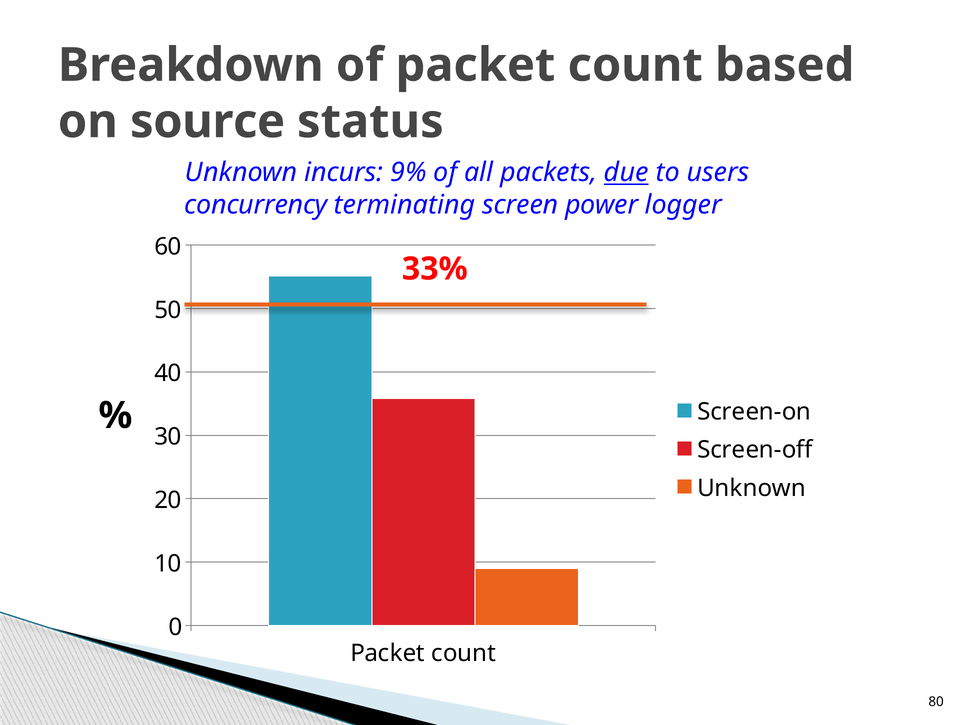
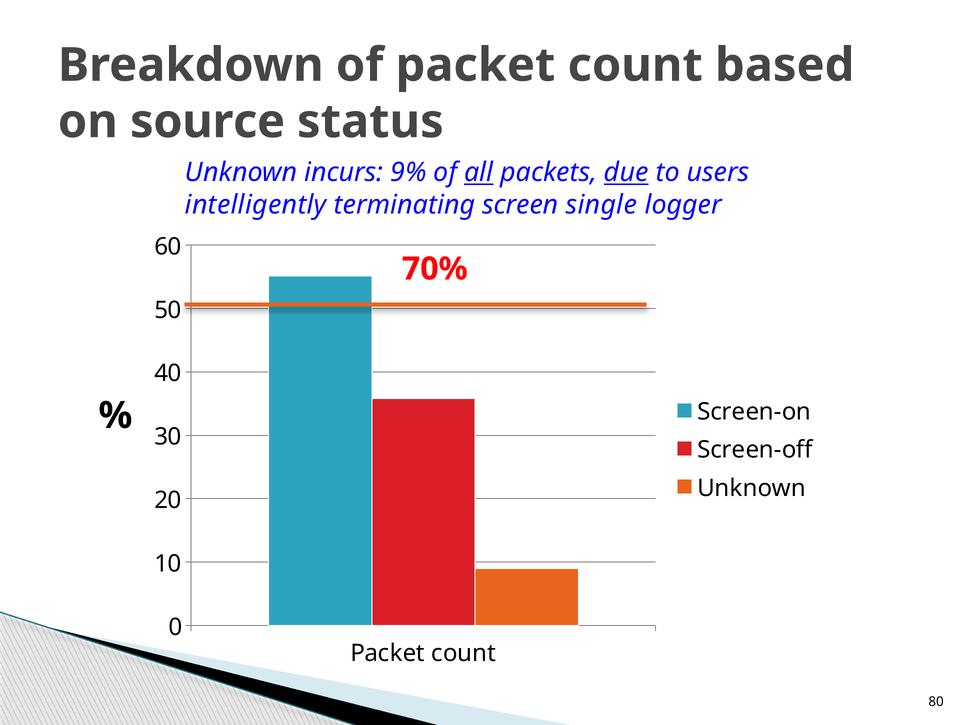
all underline: none -> present (479, 173)
concurrency: concurrency -> intelligently (256, 205)
power: power -> single (601, 205)
33%: 33% -> 70% (435, 269)
